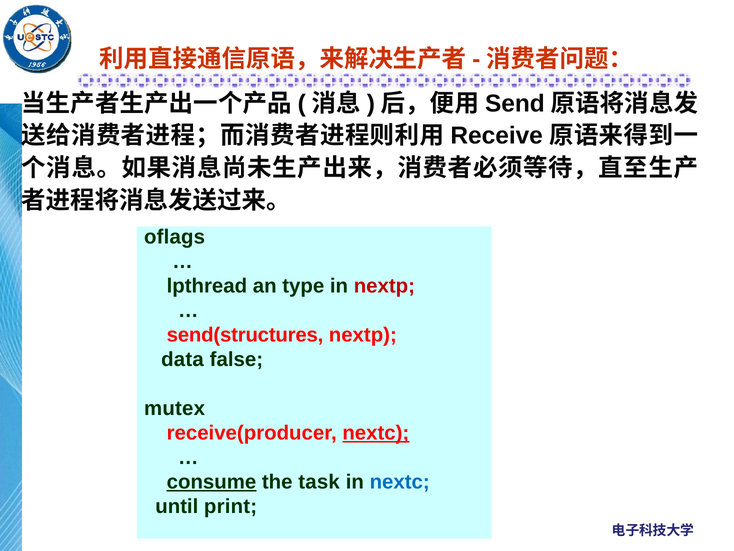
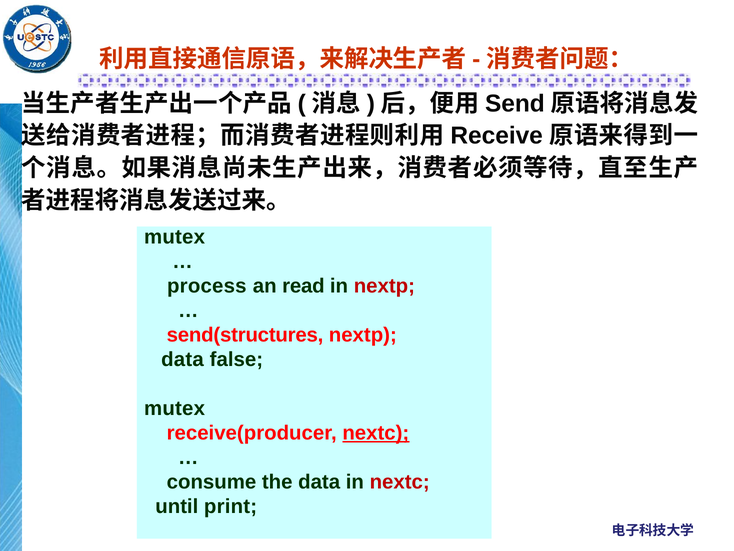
oflags: oflags -> mutex (175, 237)
lpthread: lpthread -> process (207, 286)
type: type -> read (303, 286)
consume underline: present -> none (211, 482)
the task: task -> data (319, 482)
nextc colour: blue -> red (400, 482)
